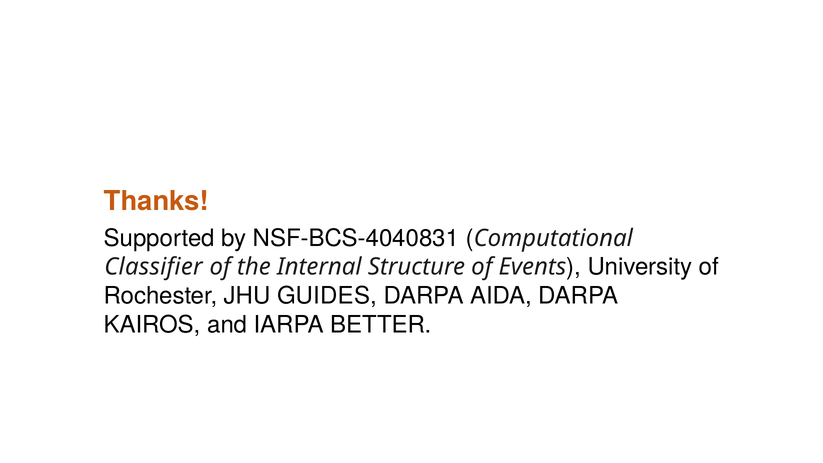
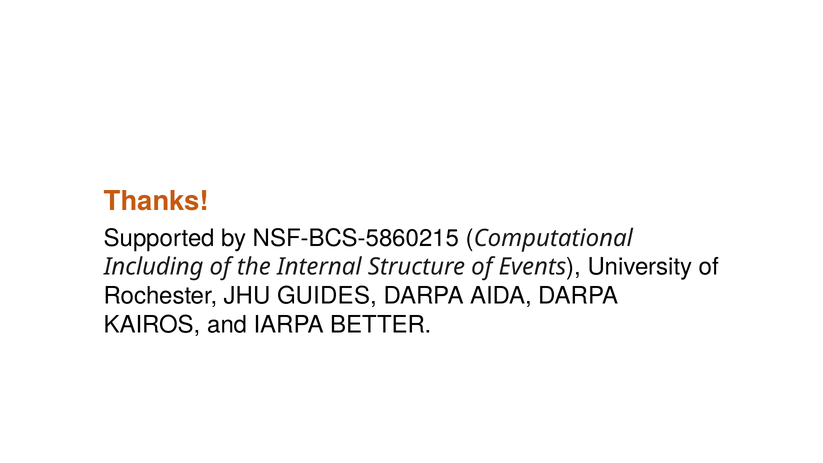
NSF-BCS-4040831: NSF-BCS-4040831 -> NSF-BCS-5860215 (356, 238)
Classifier: Classifier -> Including (154, 267)
